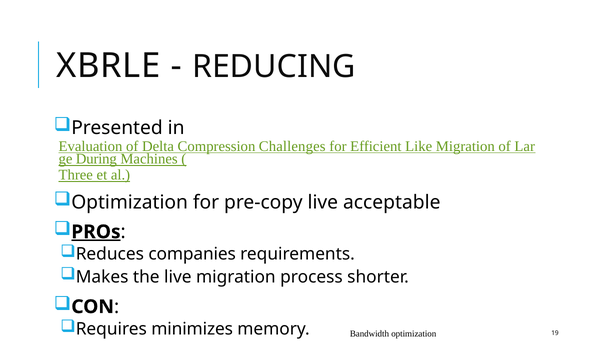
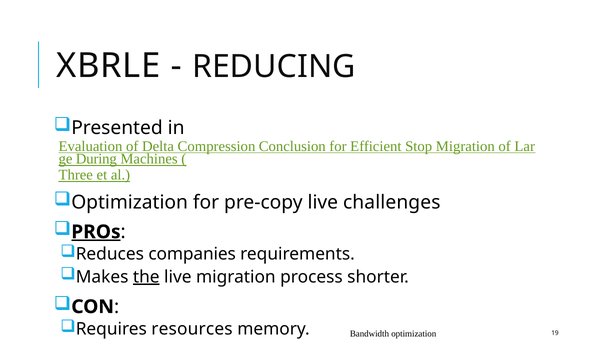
Challenges: Challenges -> Conclusion (292, 146)
Like: Like -> Stop (419, 146)
acceptable: acceptable -> challenges (392, 202)
the underline: none -> present (146, 277)
minimizes: minimizes -> resources (192, 329)
